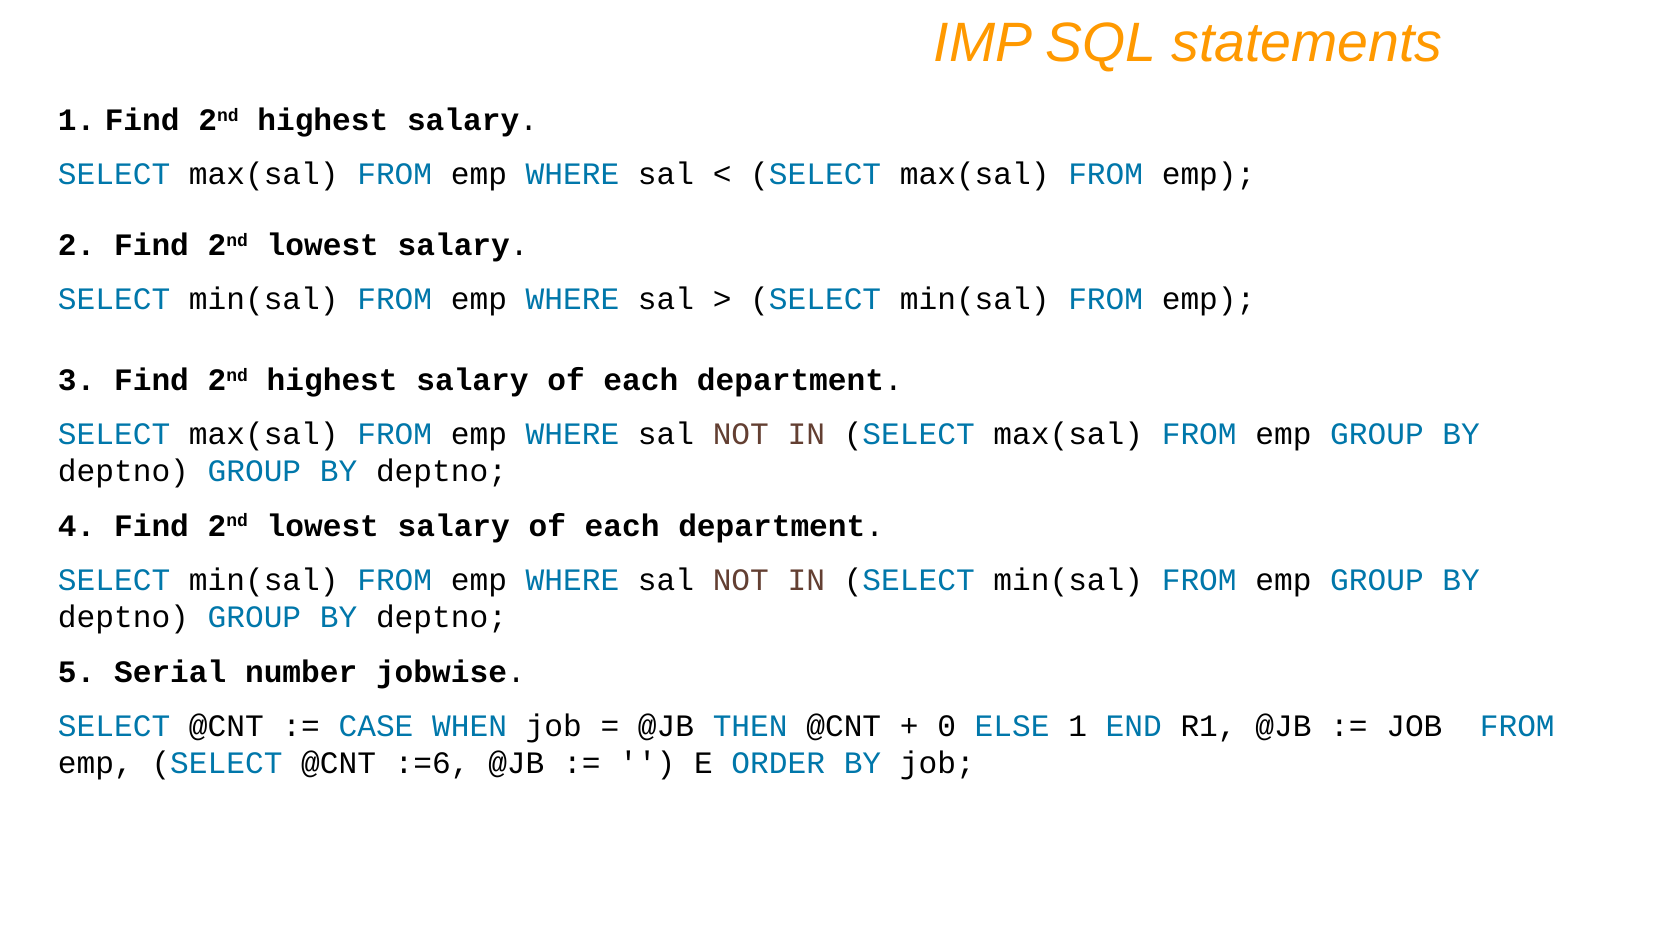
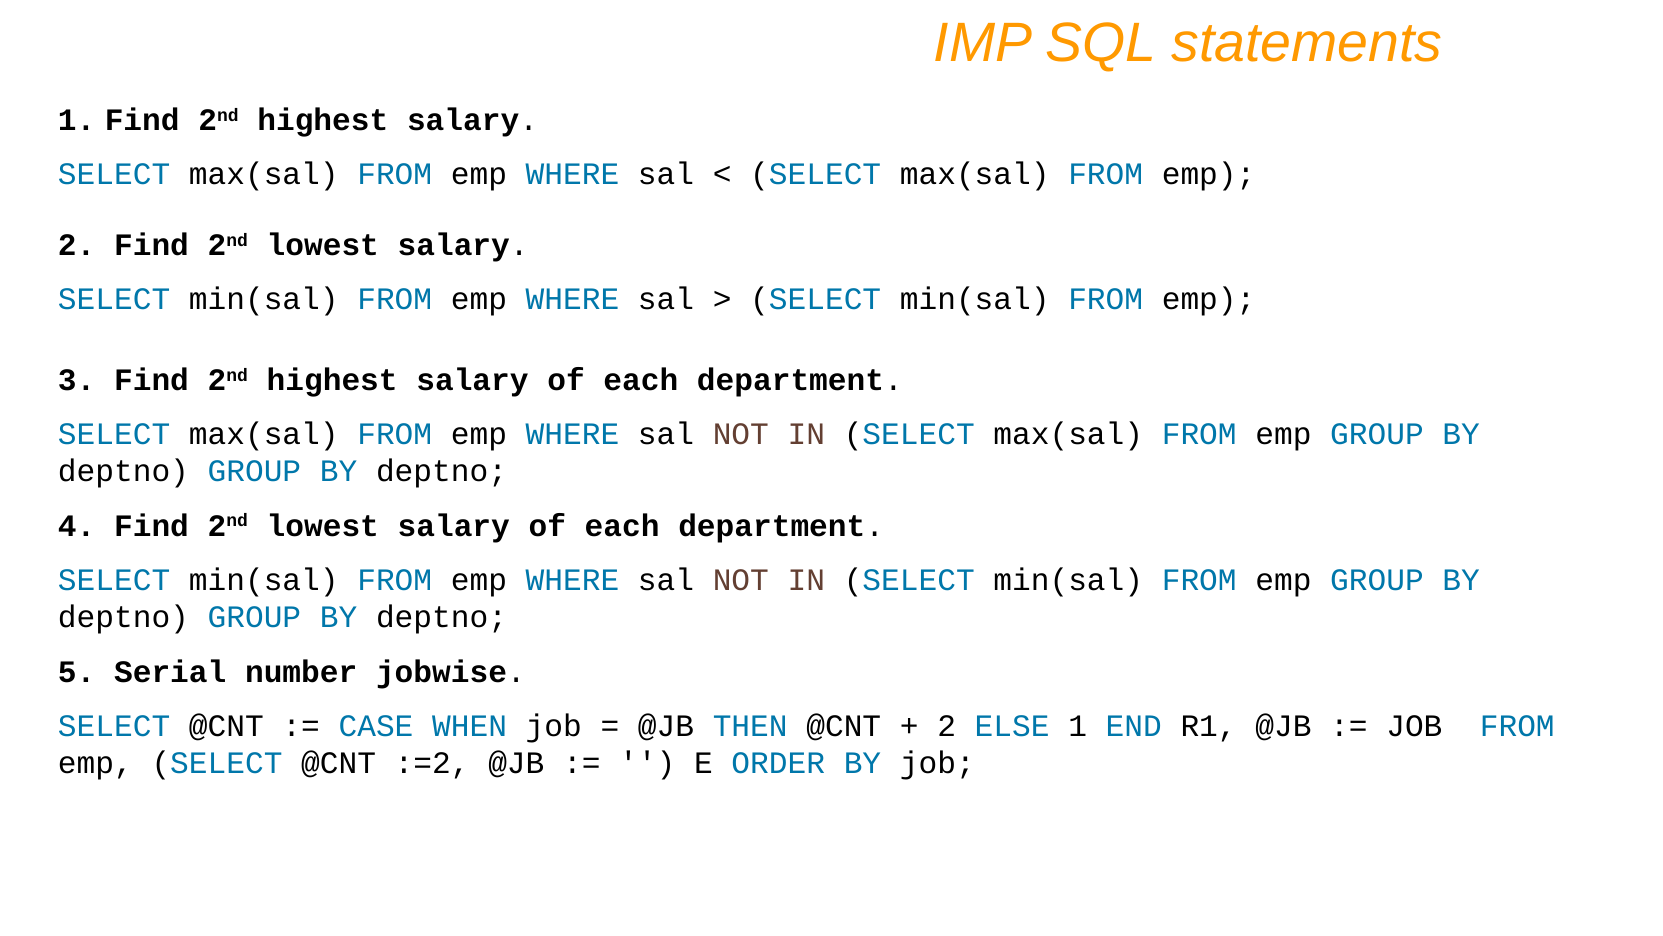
0: 0 -> 2 (947, 725)
:=6: :=6 -> :=2 (432, 763)
